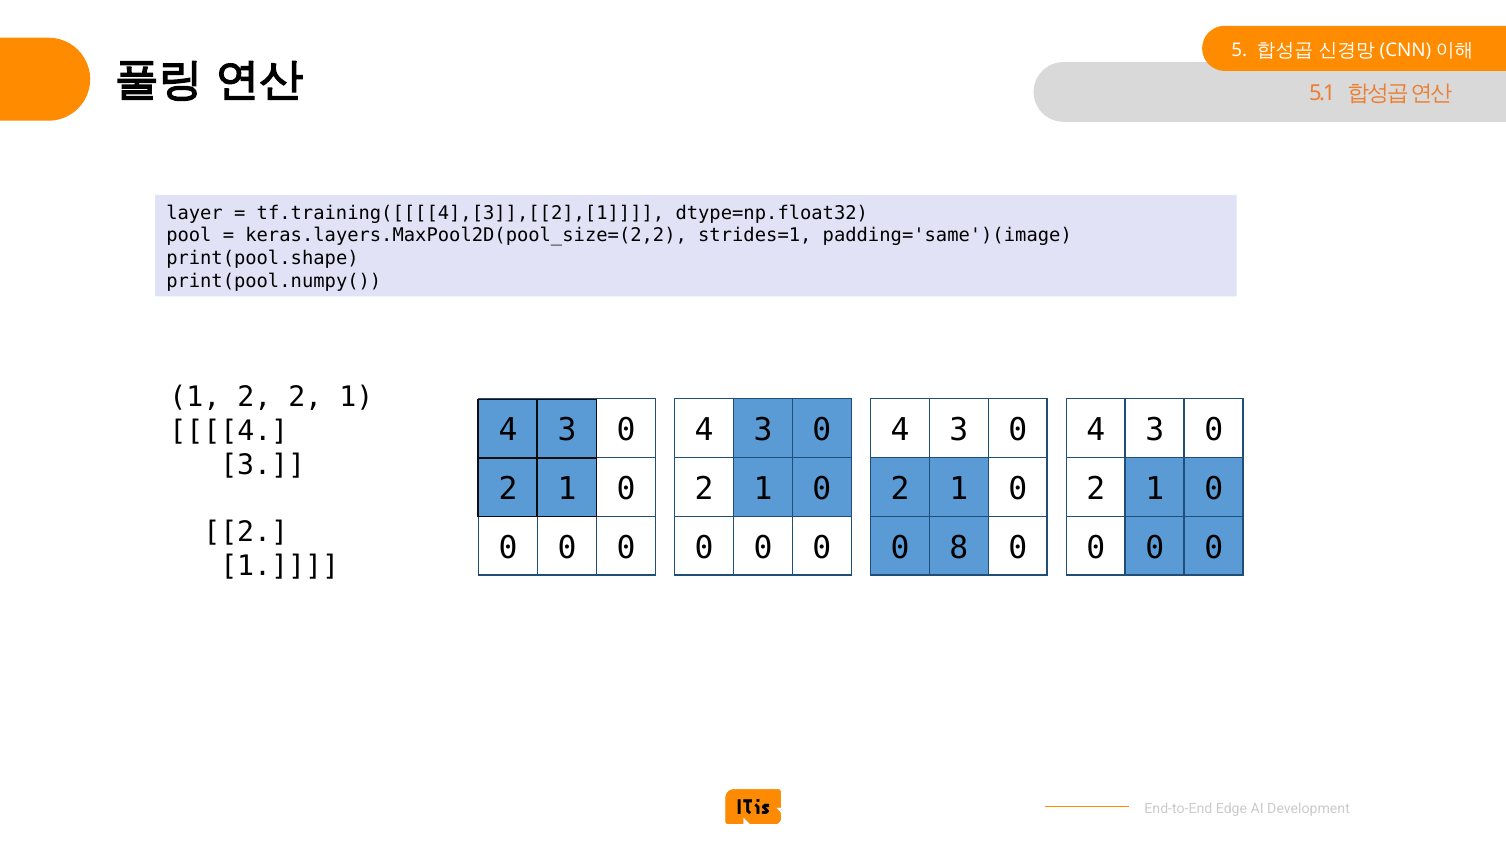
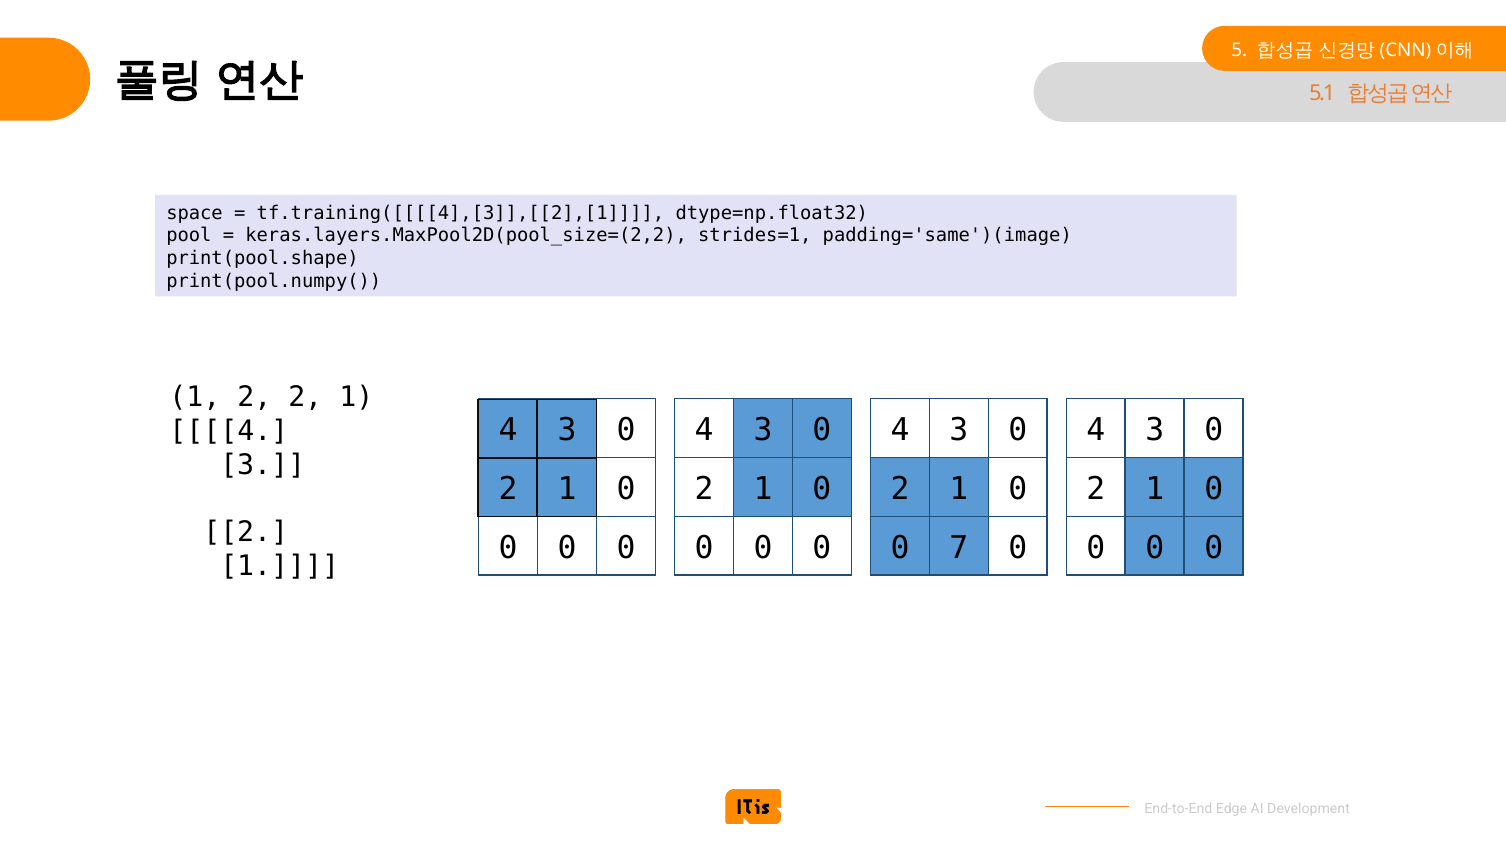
layer: layer -> space (195, 213)
8: 8 -> 7 (959, 548)
